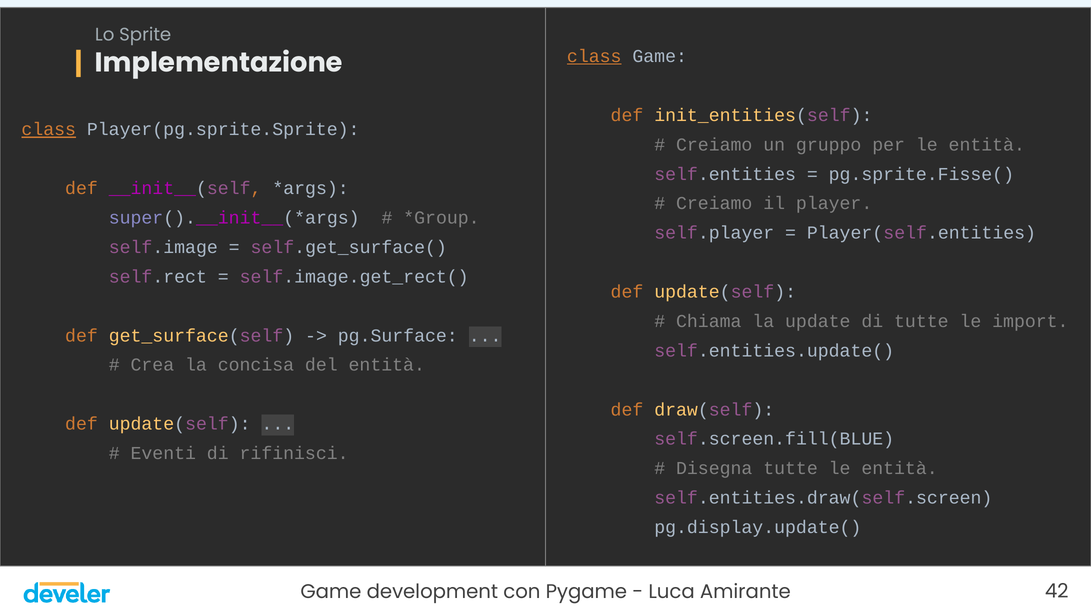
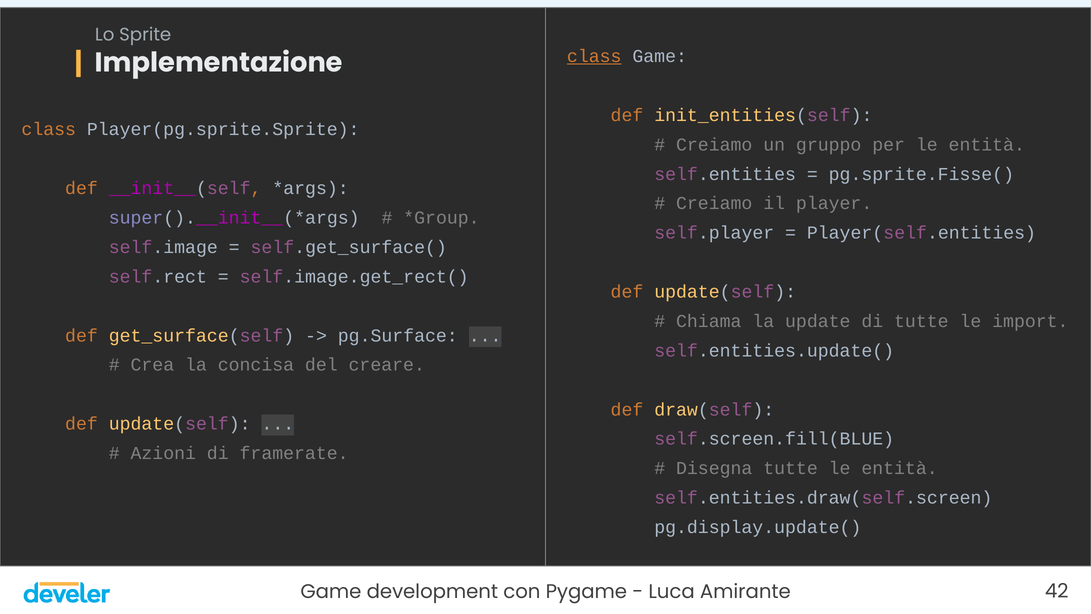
class underline: present -> none (49, 129)
del entità: entità -> creare (387, 365)
Eventi: Eventi -> Azioni (163, 453)
rifinisci: rifinisci -> framerate (294, 453)
